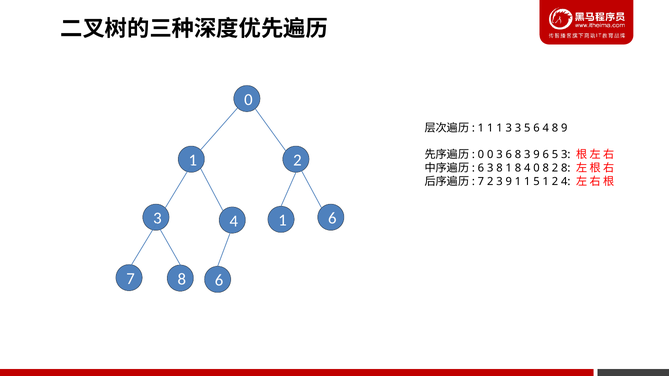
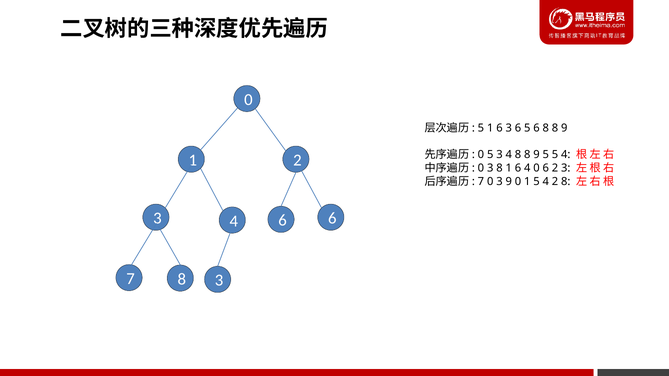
1: 1 -> 5 (481, 128)
1: 1 -> 6 (499, 128)
3 3: 3 -> 6 (518, 128)
6 4: 4 -> 8 (546, 128)
0 0: 0 -> 5 (490, 155)
3 6: 6 -> 4 (509, 155)
3: 3 -> 8 (527, 155)
9 6: 6 -> 5 (546, 155)
3: 3 -> 4 (566, 155)
6: 6 -> 0 (481, 168)
8 1 8: 8 -> 6 (518, 168)
0 8: 8 -> 6 (546, 168)
2 8: 8 -> 3 (566, 168)
7 2: 2 -> 0 (490, 181)
9 1: 1 -> 0 (518, 181)
1 5 1: 1 -> 4 (546, 181)
4: 4 -> 8 (566, 181)
4 1: 1 -> 6 (282, 221)
7 6: 6 -> 3 (219, 281)
